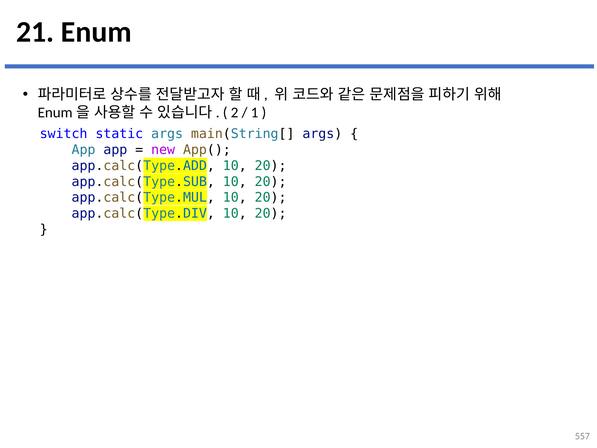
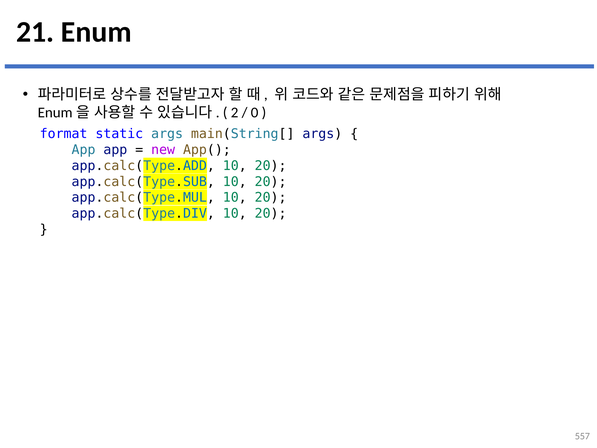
1: 1 -> 0 (255, 112)
switch: switch -> format (64, 134)
